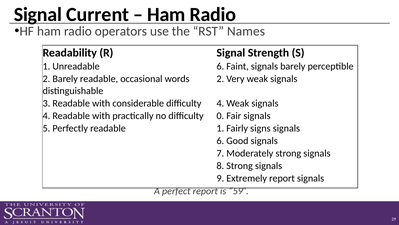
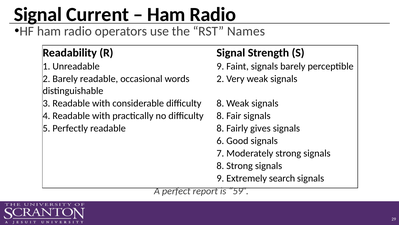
Unreadable 6: 6 -> 9 (220, 66)
considerable difficulty 4: 4 -> 8 (220, 103)
no difficulty 0: 0 -> 8 (220, 116)
readable 1: 1 -> 8 (220, 128)
signs: signs -> gives (260, 128)
Extremely report: report -> search (282, 178)
